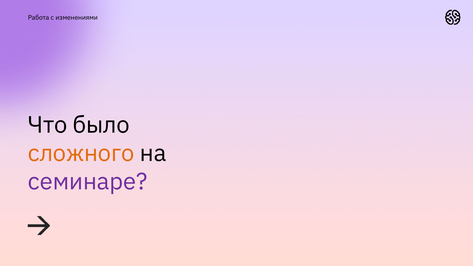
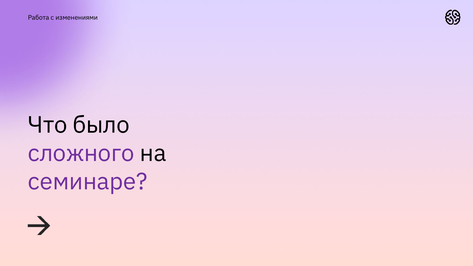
сложного colour: orange -> purple (81, 153)
